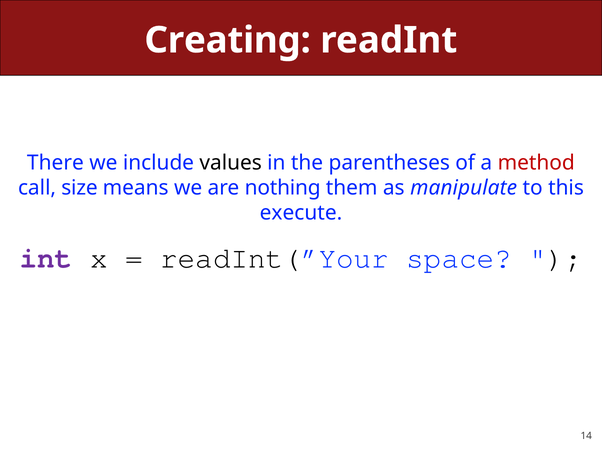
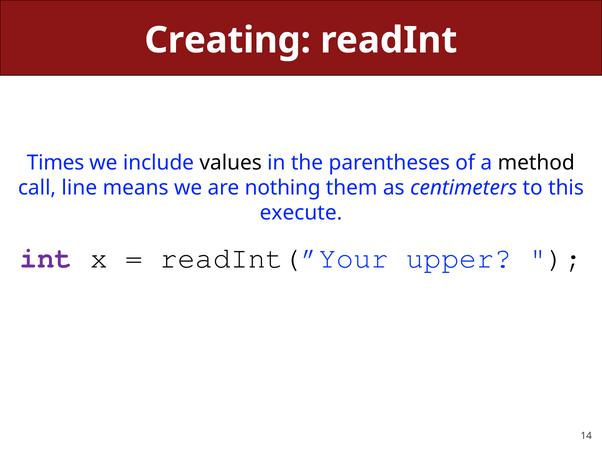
There: There -> Times (56, 162)
method colour: red -> black (536, 162)
size: size -> line (79, 187)
manipulate: manipulate -> centimeters (464, 187)
space: space -> upper (459, 258)
